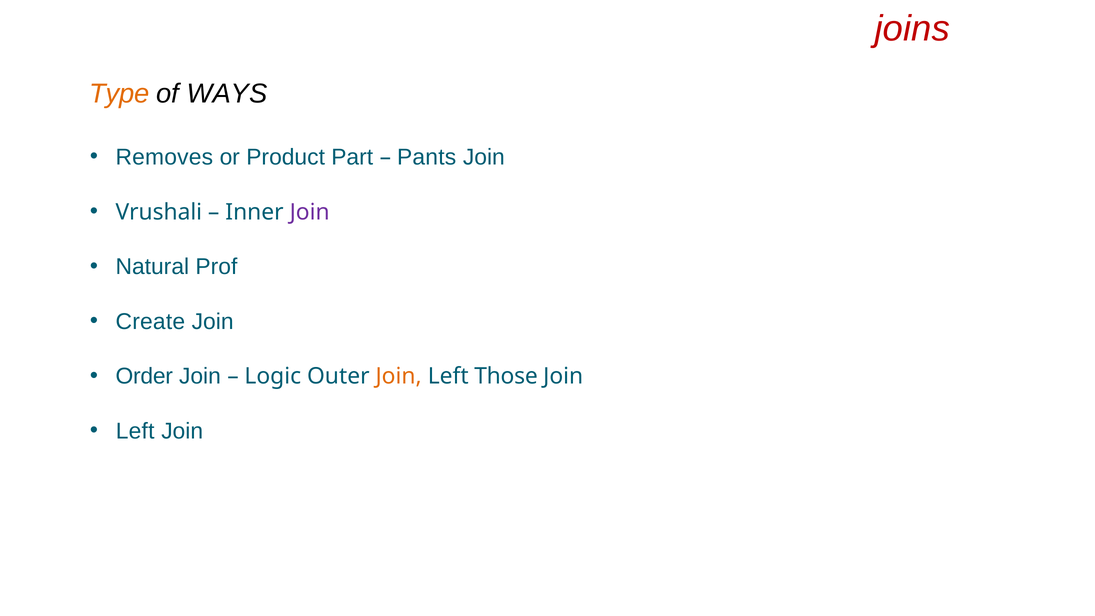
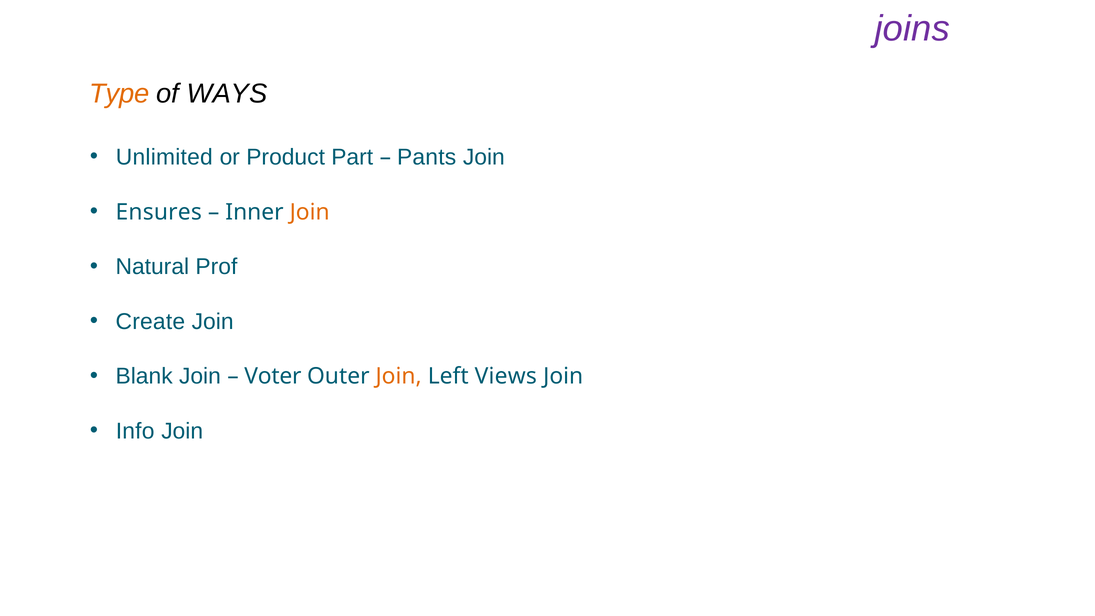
joins colour: red -> purple (912, 28)
Removes: Removes -> Unlimited (164, 157)
Vrushali: Vrushali -> Ensures (159, 212)
Join colour: purple -> orange (310, 212)
Order: Order -> Blank (144, 376)
Logic: Logic -> Voter (273, 376)
Those: Those -> Views (506, 376)
Left: Left -> Info (135, 431)
